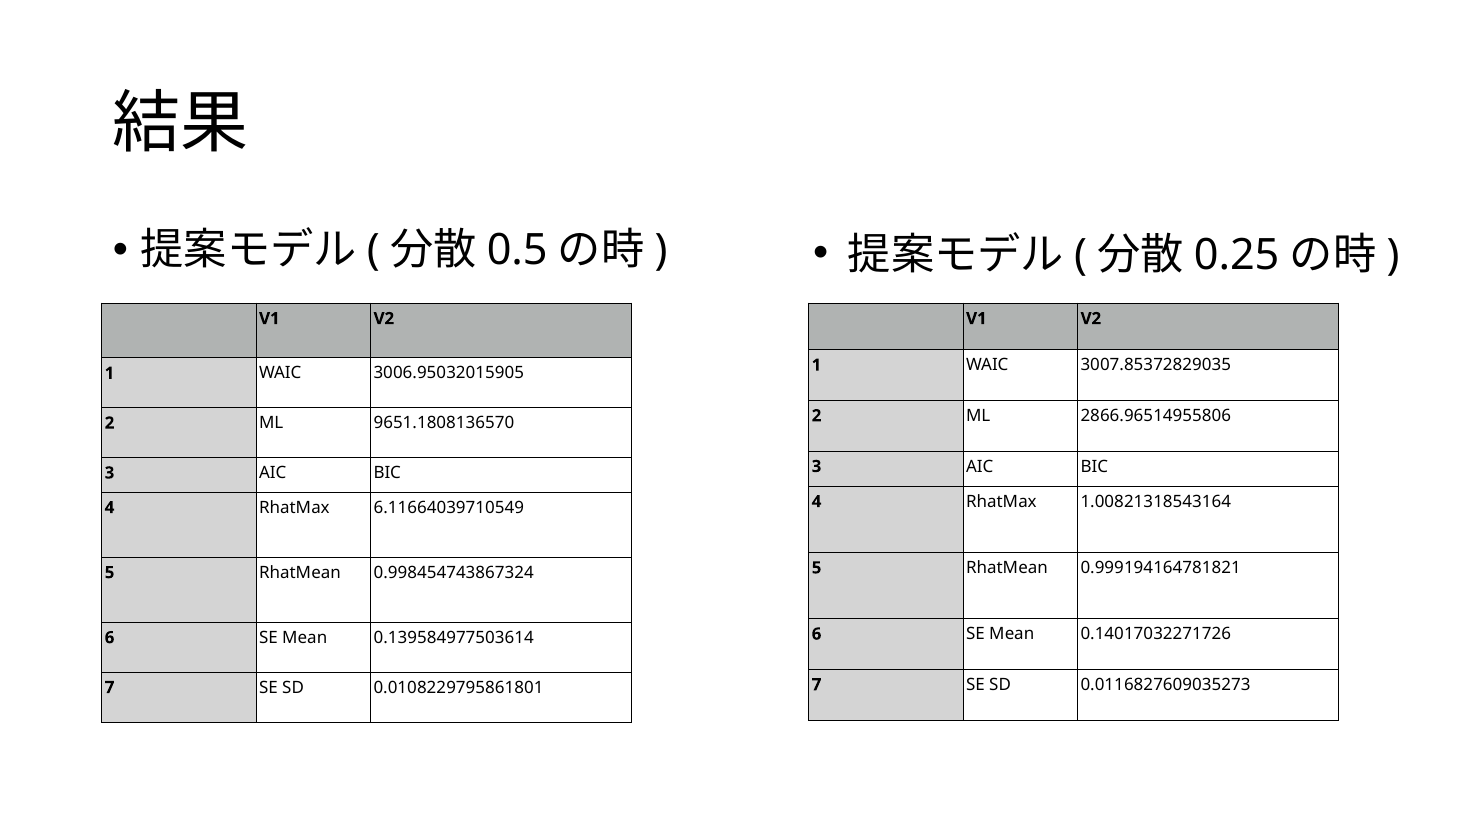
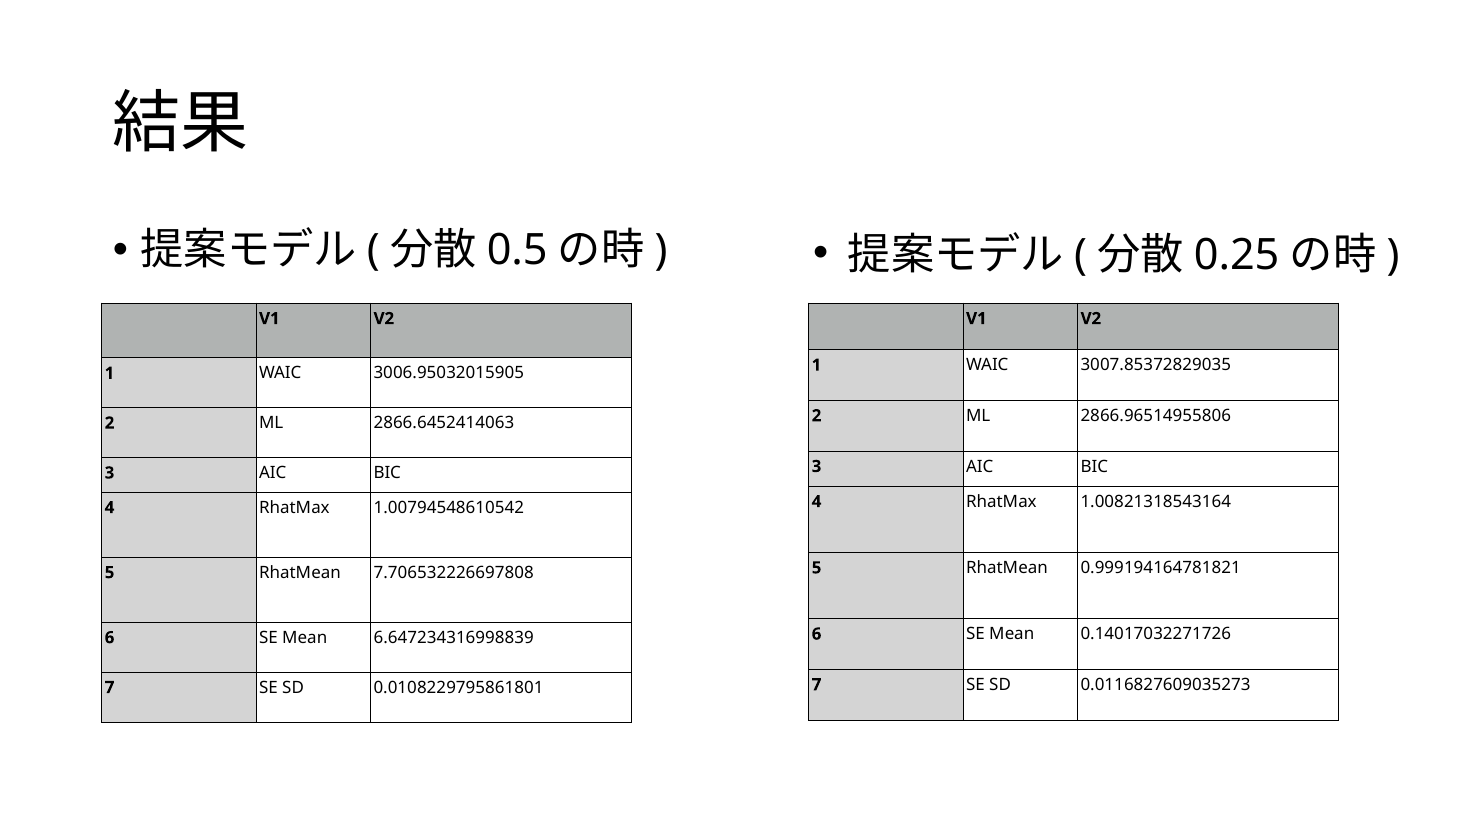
9651.1808136570: 9651.1808136570 -> 2866.6452414063 (444, 423)
6.11664039710549: 6.11664039710549 -> 1.00794548610542 (449, 507)
0.998454743867324: 0.998454743867324 -> 7.706532226697808 (454, 572)
0.139584977503614: 0.139584977503614 -> 6.647234316998839 (454, 637)
